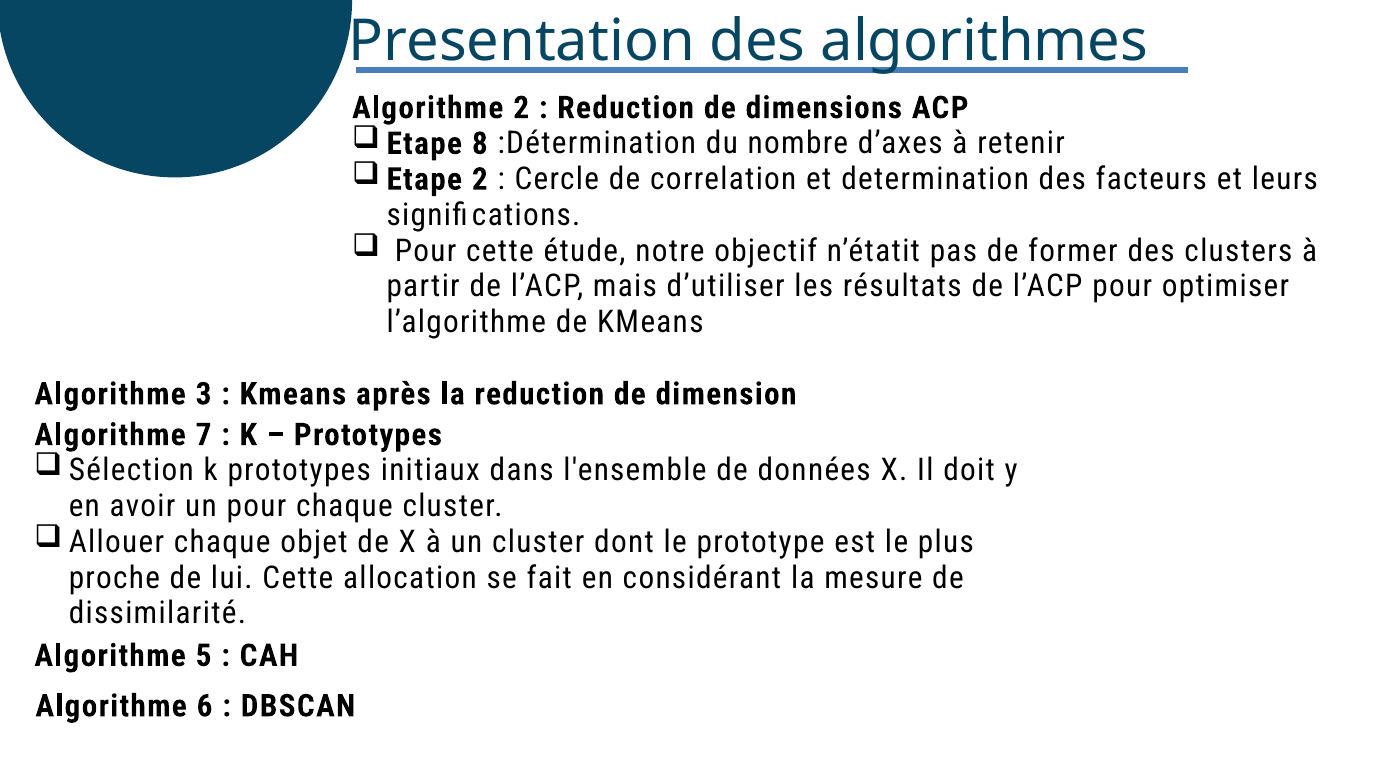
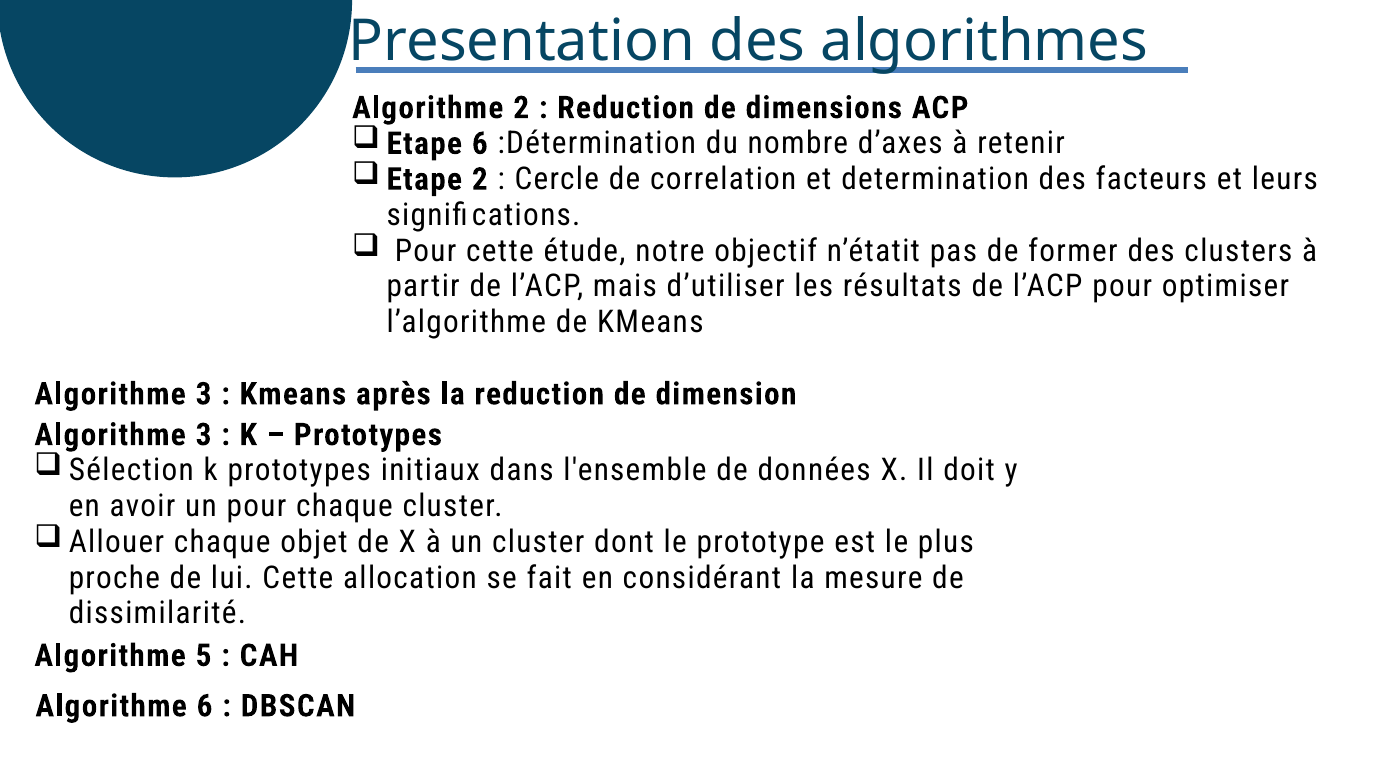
Etape 8: 8 -> 6 (480, 144)
7: 7 -> 3 (204, 435)
